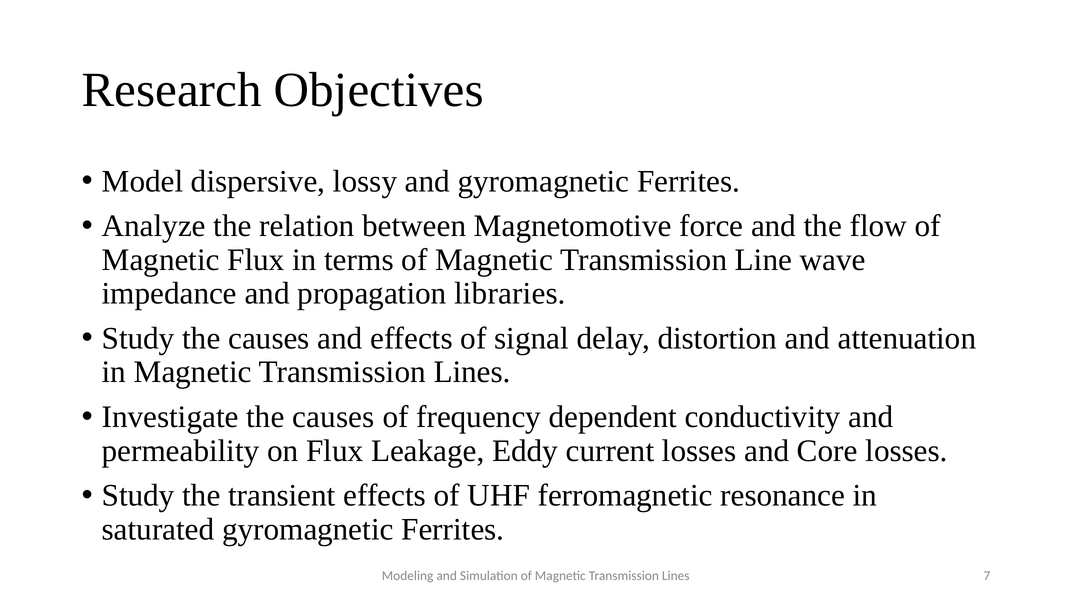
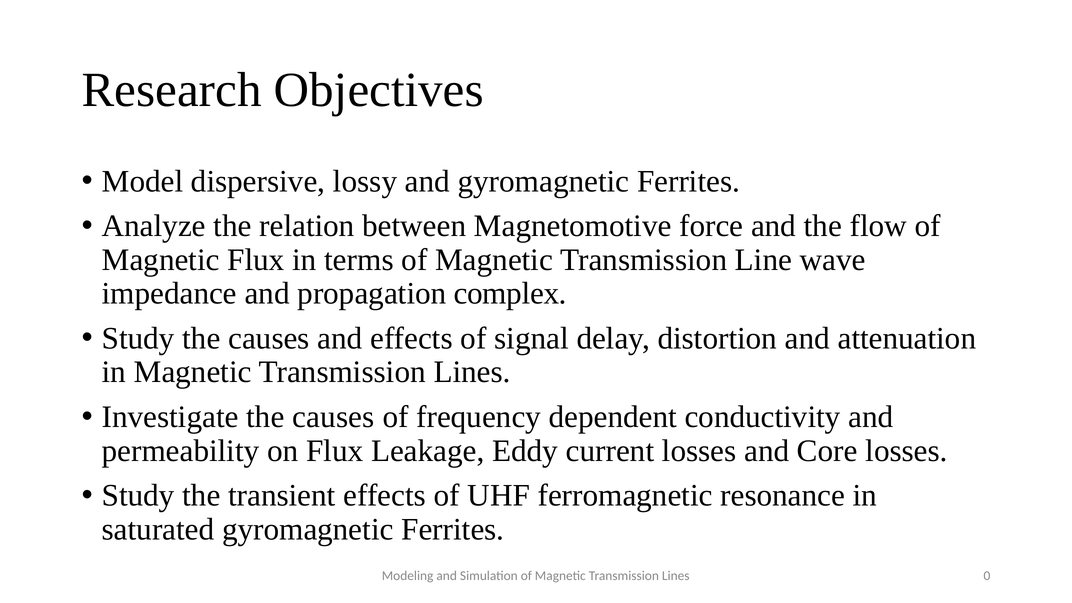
libraries: libraries -> complex (510, 293)
7: 7 -> 0 (987, 576)
